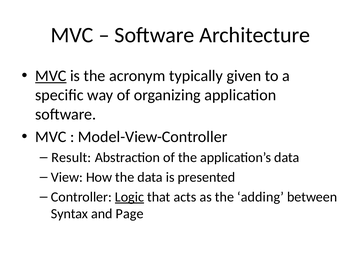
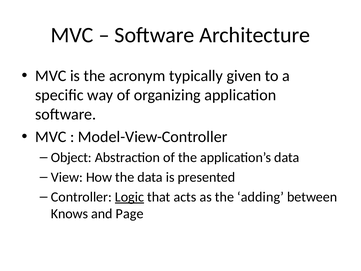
MVC underline: present -> none (51, 76)
Result: Result -> Object (71, 157)
Syntax: Syntax -> Knows (70, 214)
